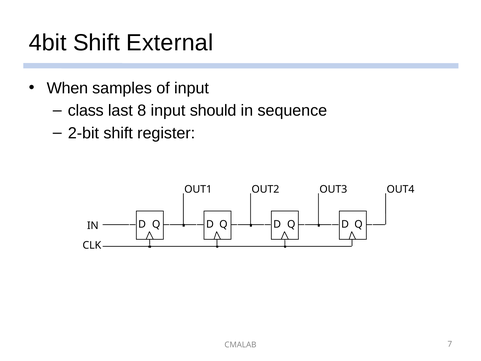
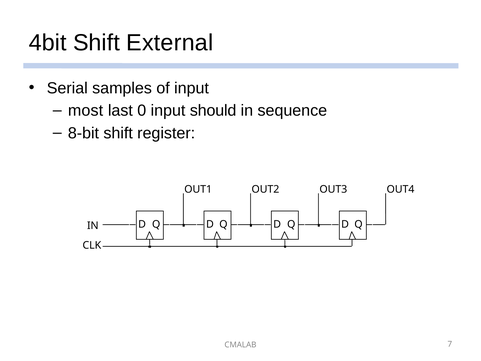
When: When -> Serial (67, 88)
class: class -> most (86, 111)
8: 8 -> 0 (142, 111)
2-bit: 2-bit -> 8-bit (83, 133)
